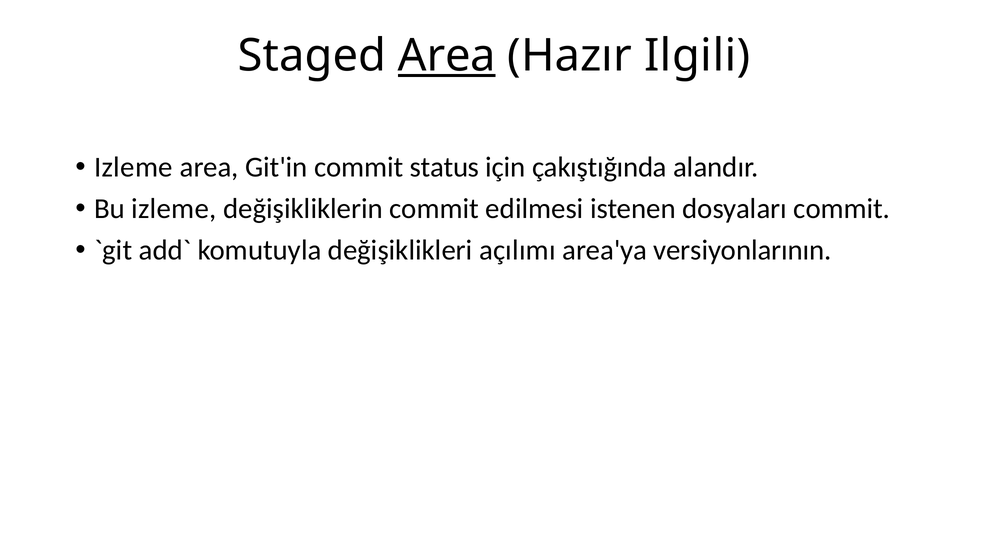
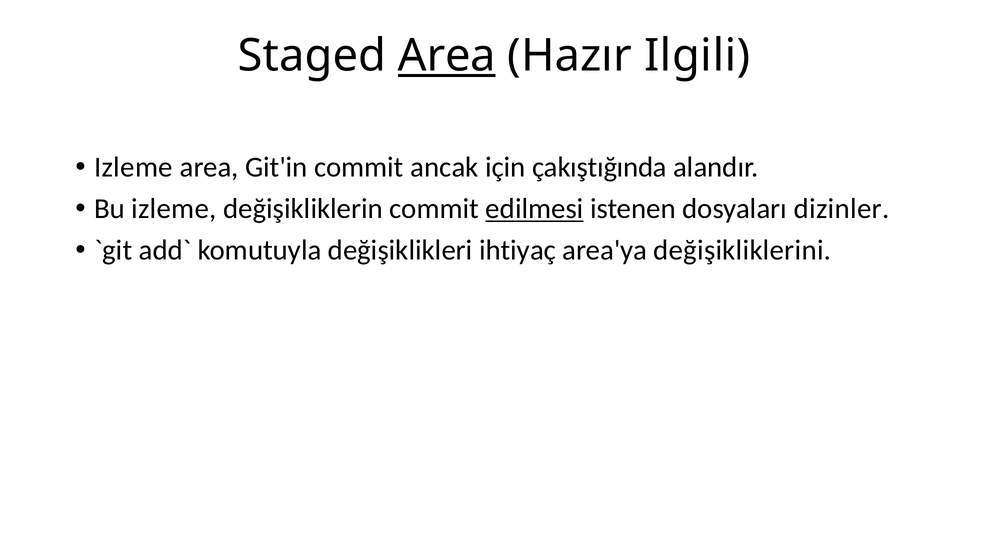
status: status -> ancak (444, 167)
edilmesi underline: none -> present (535, 209)
dosyaları commit: commit -> dizinler (842, 209)
açılımı: açılımı -> ihtiyaç (518, 250)
versiyonlarının: versiyonlarının -> değişikliklerini (742, 250)
